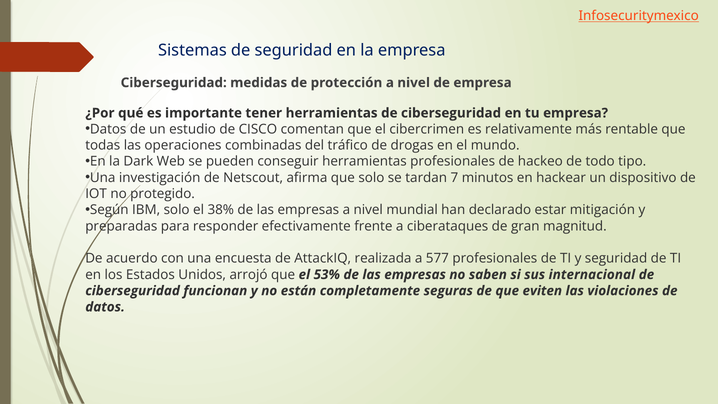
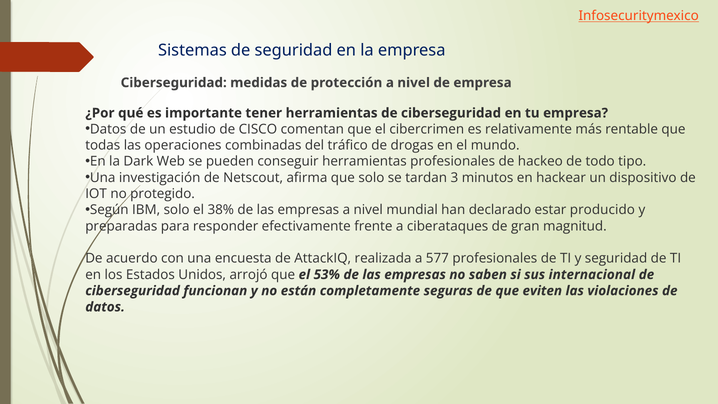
7: 7 -> 3 (454, 178)
mitigación: mitigación -> producido (602, 210)
